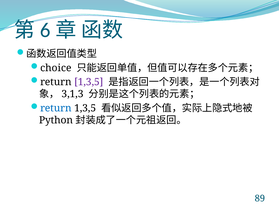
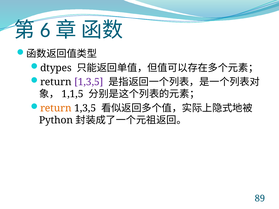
choice: choice -> dtypes (56, 68)
3,1,3: 3,1,3 -> 1,1,5 (73, 94)
return colour: blue -> orange (56, 108)
